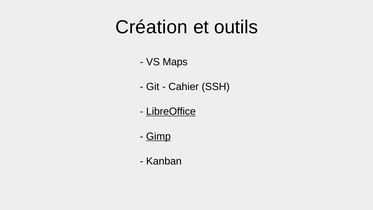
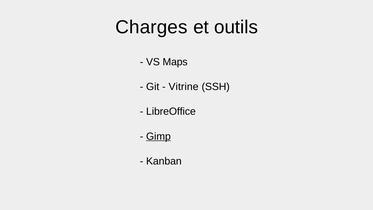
Création: Création -> Charges (151, 27)
Cahier: Cahier -> Vitrine (184, 87)
LibreOffice underline: present -> none (171, 111)
